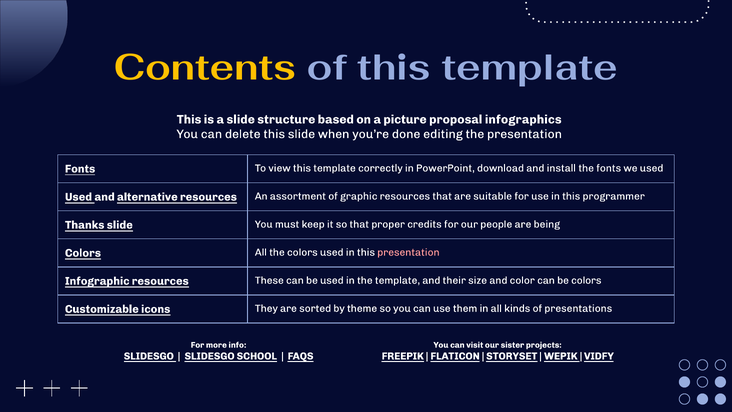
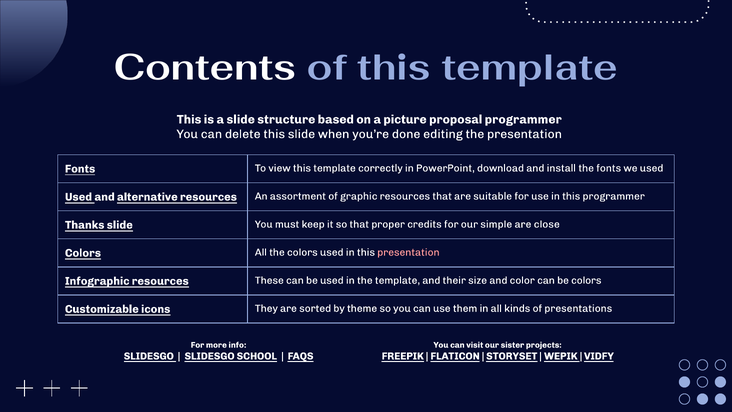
Contents colour: yellow -> white (205, 67)
proposal infographics: infographics -> programmer (523, 119)
people: people -> simple (496, 224)
being: being -> close (547, 224)
